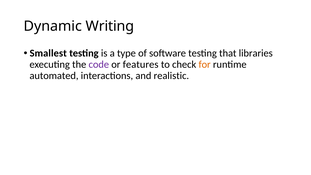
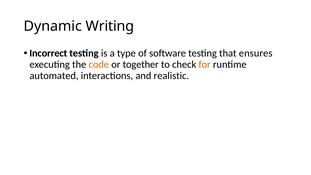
Smallest: Smallest -> Incorrect (48, 53)
libraries: libraries -> ensures (256, 53)
code colour: purple -> orange (99, 64)
features: features -> together (141, 64)
